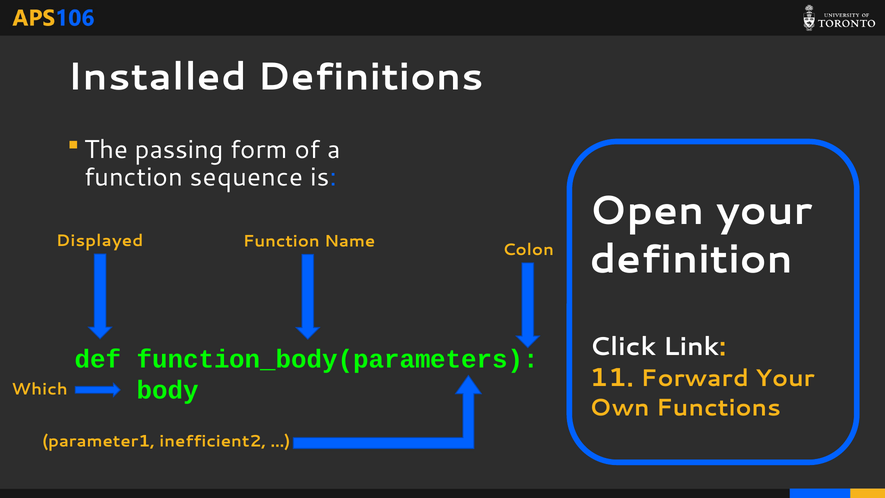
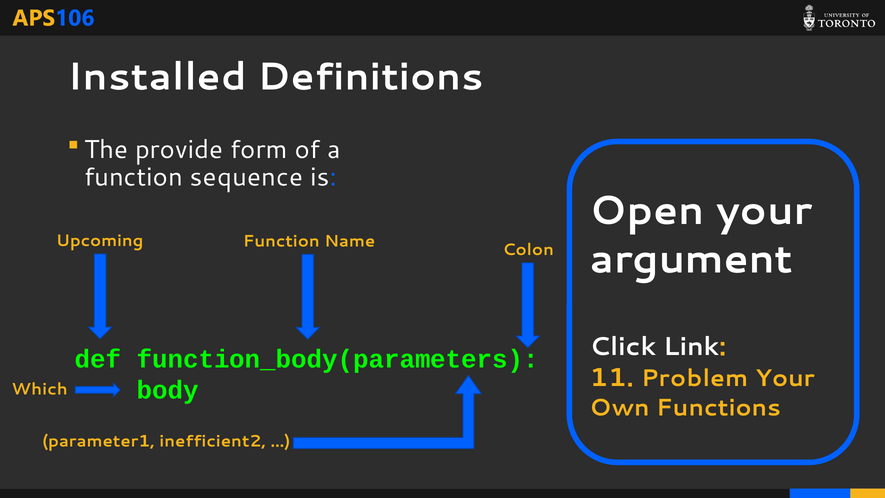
passing: passing -> provide (179, 150)
Displayed: Displayed -> Upcoming (100, 241)
definition: definition -> argument (691, 259)
Forward: Forward -> Problem (695, 378)
